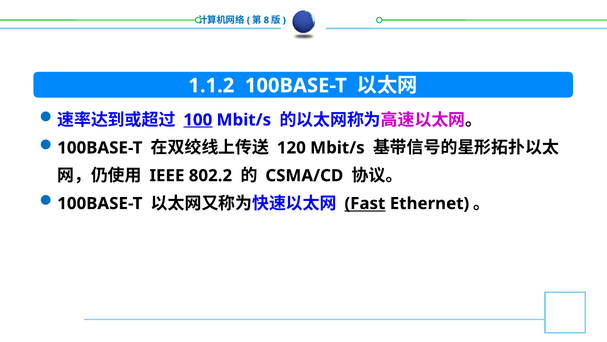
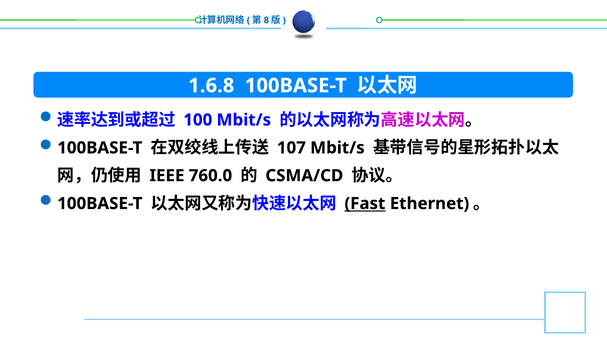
1.1.2: 1.1.2 -> 1.6.8 (211, 85)
100 underline: present -> none (198, 120)
120: 120 -> 107 (291, 148)
802.2: 802.2 -> 760.0 (210, 175)
